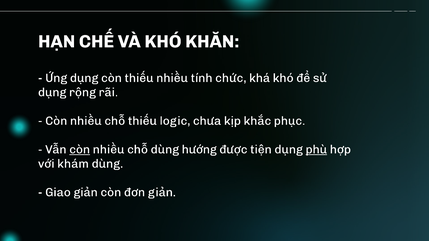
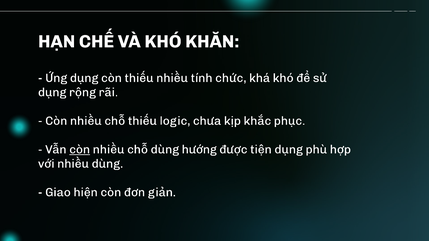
phù underline: present -> none (316, 150)
với khám: khám -> nhiều (73, 164)
Giao giản: giản -> hiện (86, 193)
